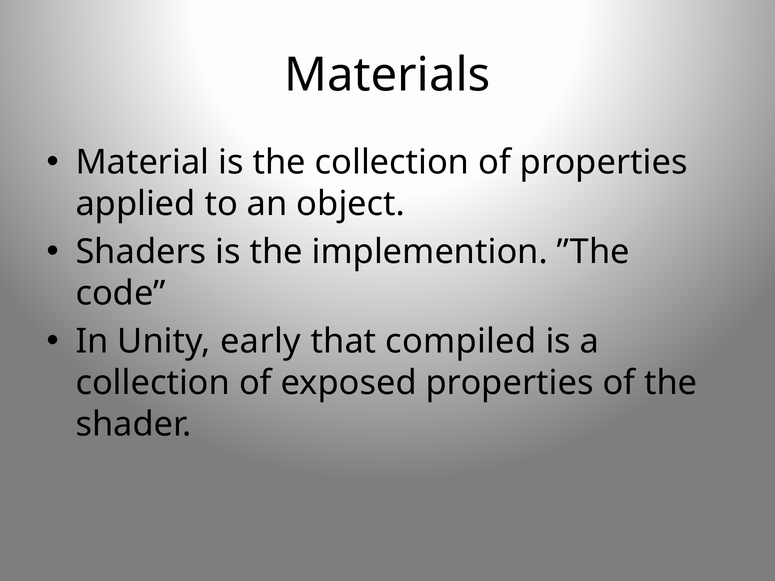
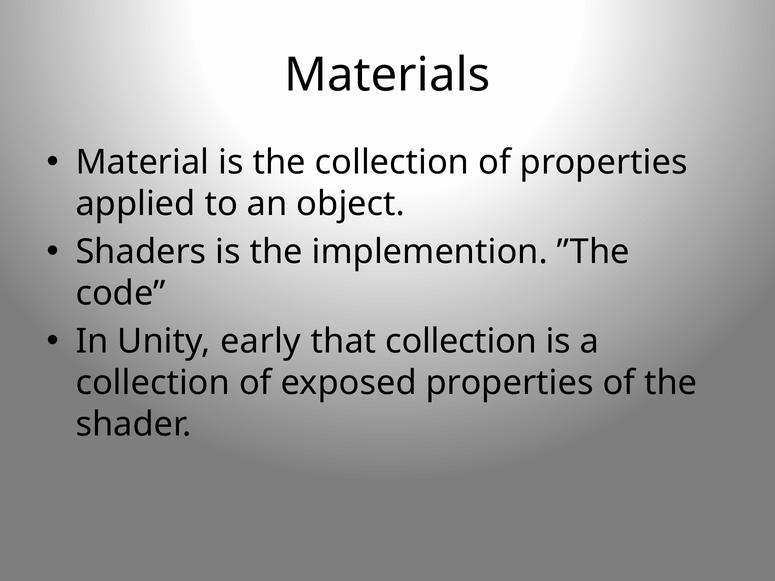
that compiled: compiled -> collection (461, 342)
